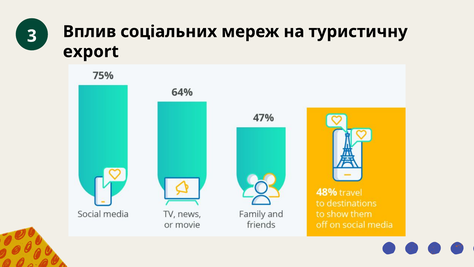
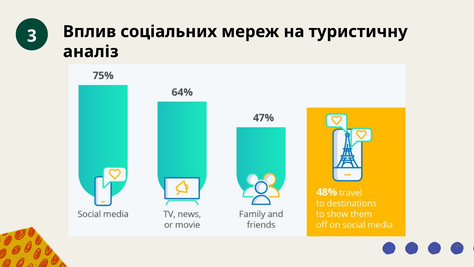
export: export -> аналіз (91, 52)
